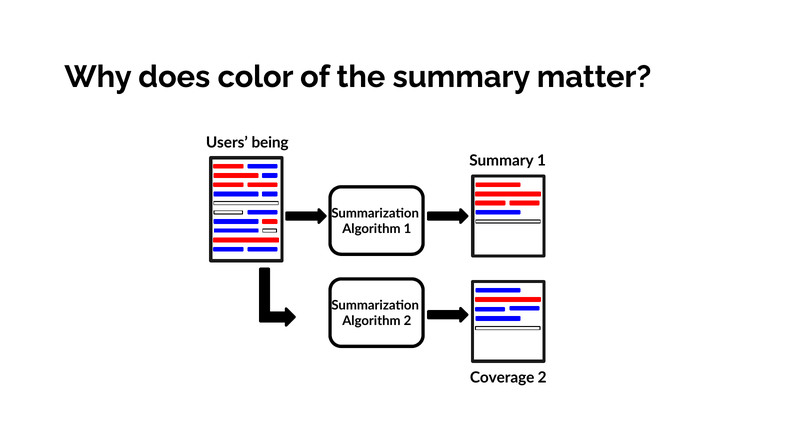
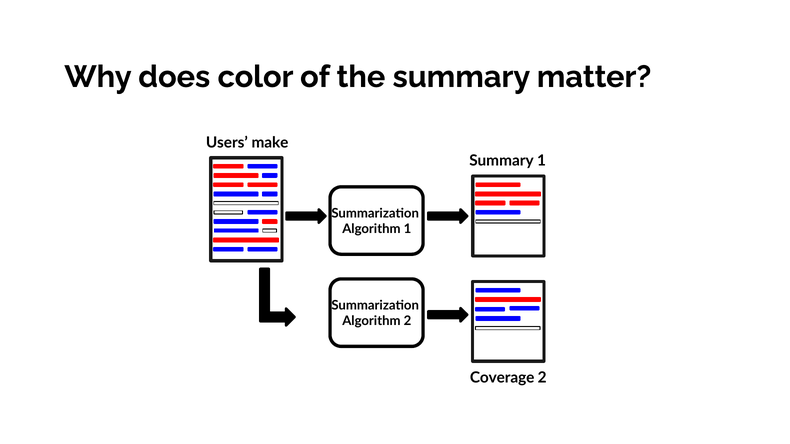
being: being -> make (270, 143)
